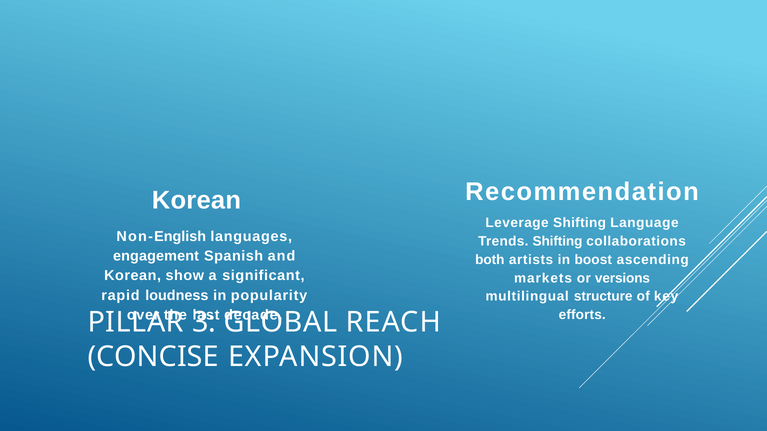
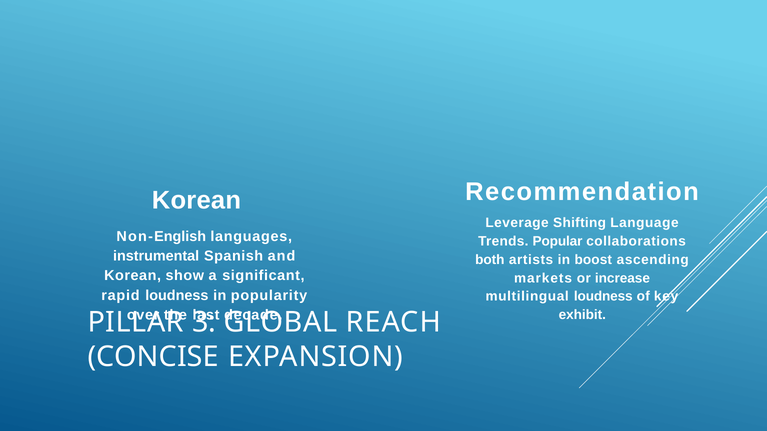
Trends Shifting: Shifting -> Popular (558, 242)
engagement: engagement -> instrumental (156, 256)
versions: versions -> increase (622, 278)
multilingual structure: structure -> loudness (603, 297)
efforts: efforts -> exhibit (582, 315)
